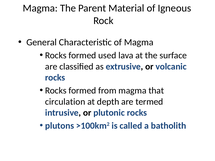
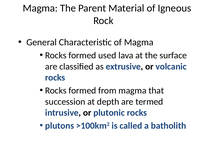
circulation: circulation -> succession (65, 102)
